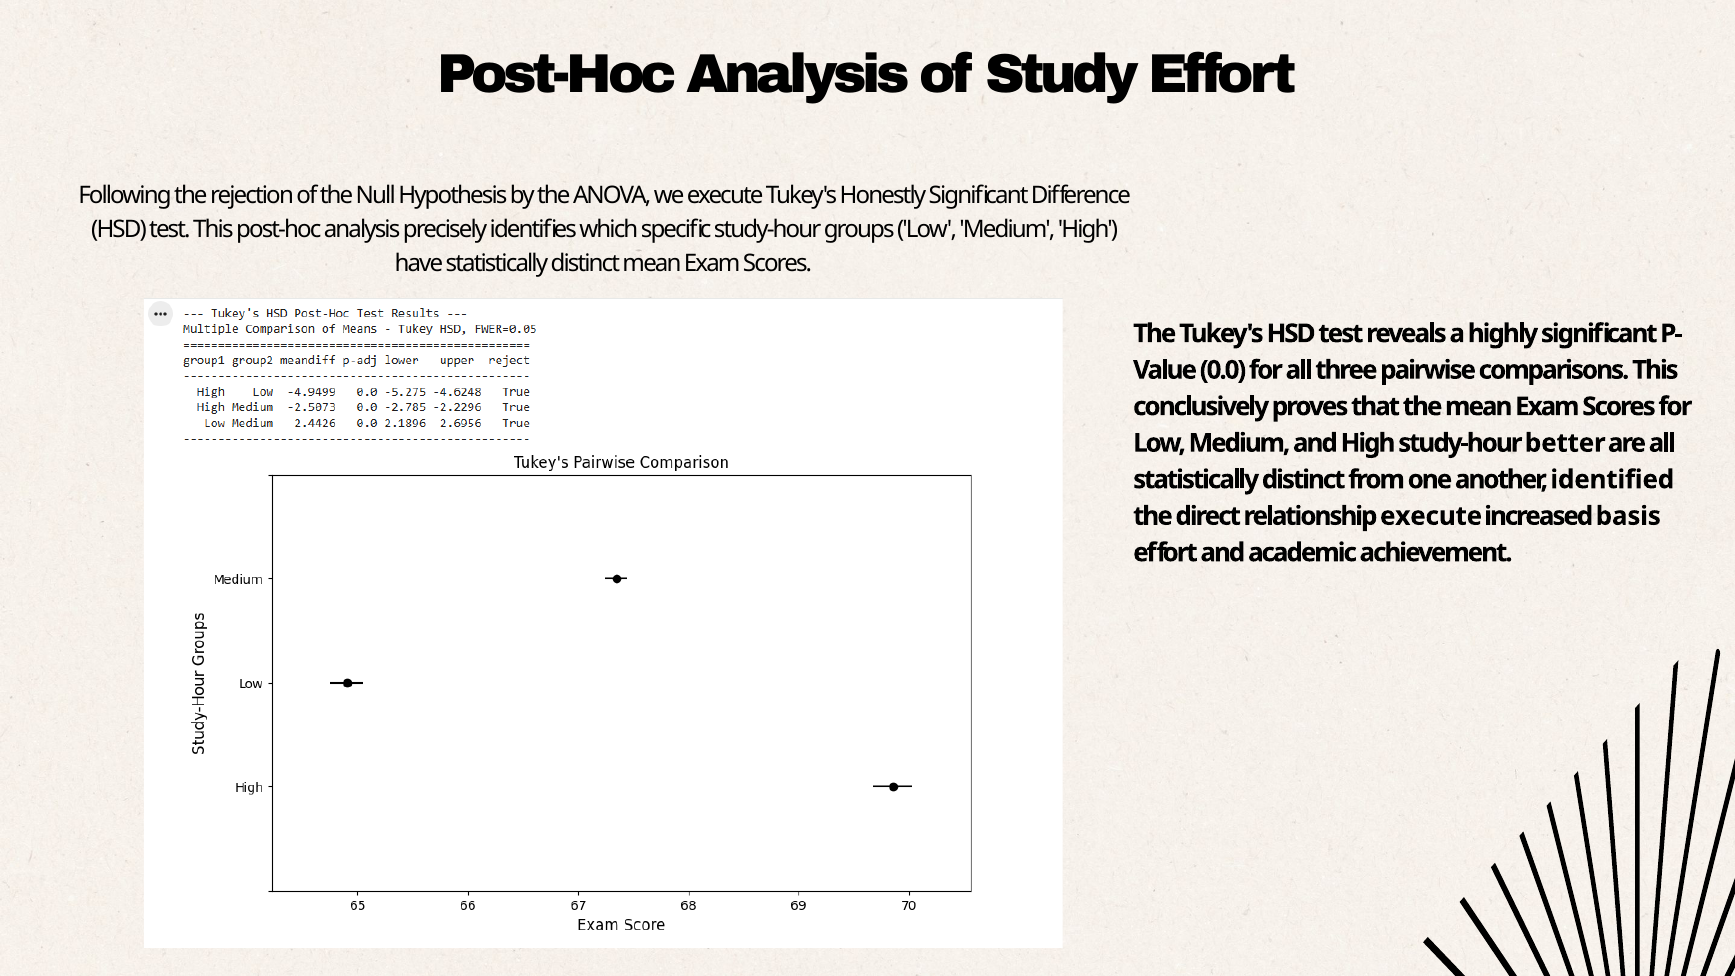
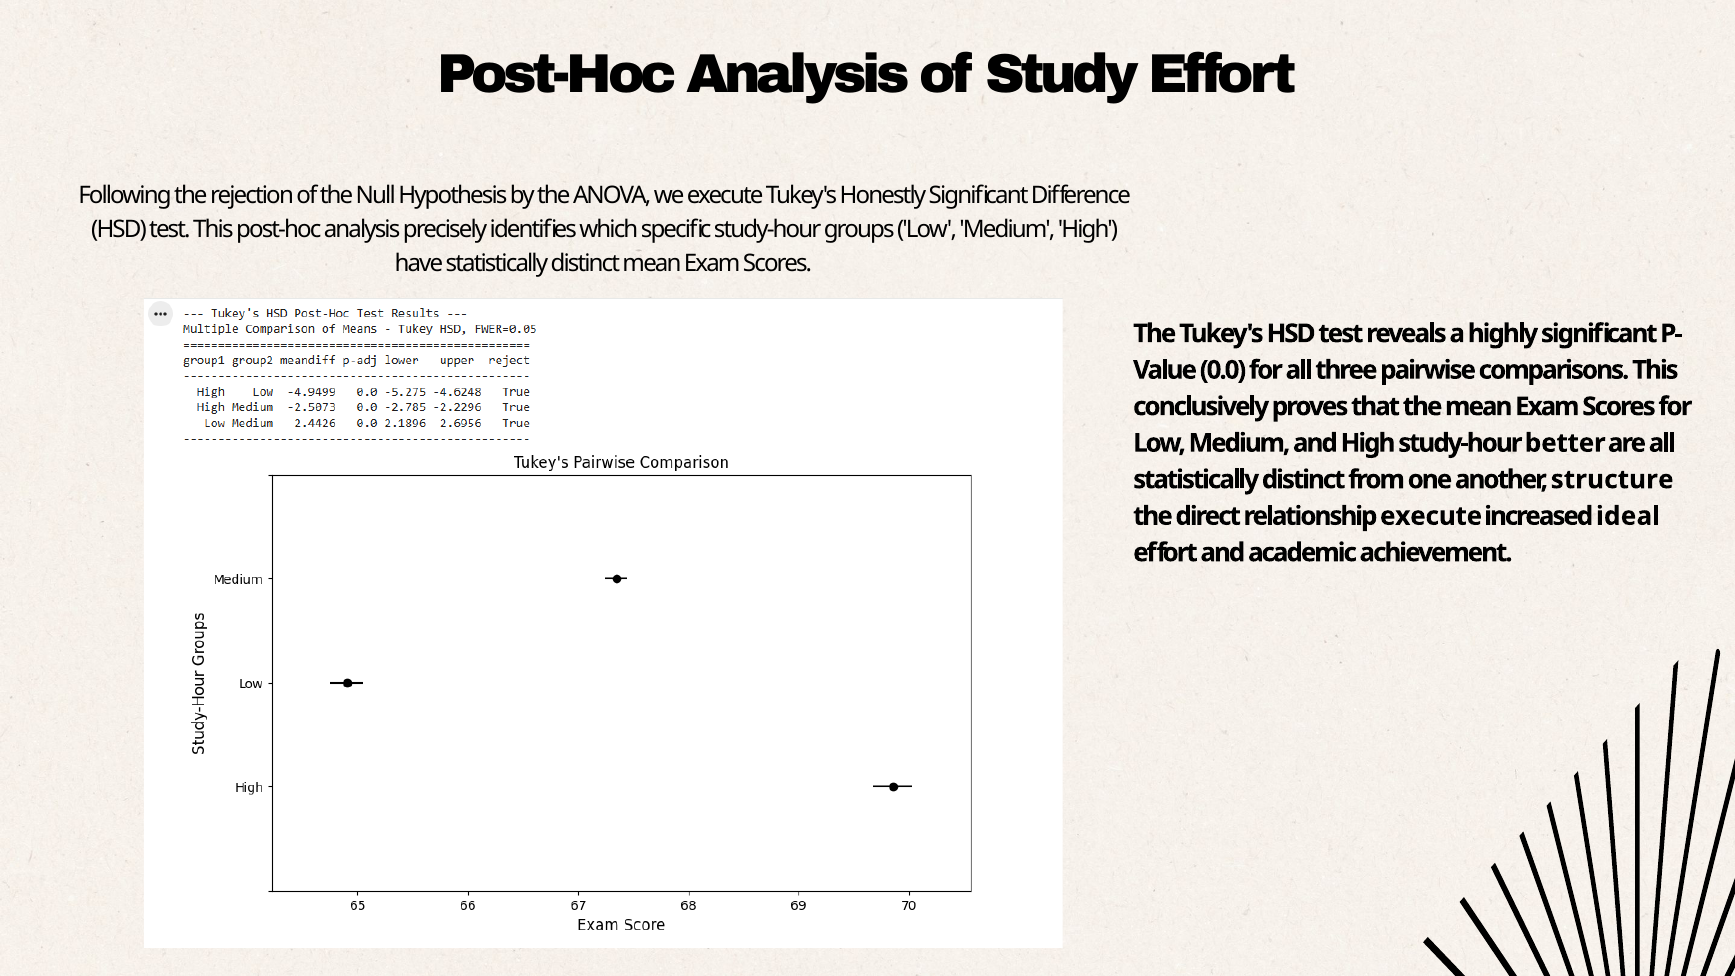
identified: identified -> structure (1612, 480)
basis: basis -> ideal (1628, 516)
